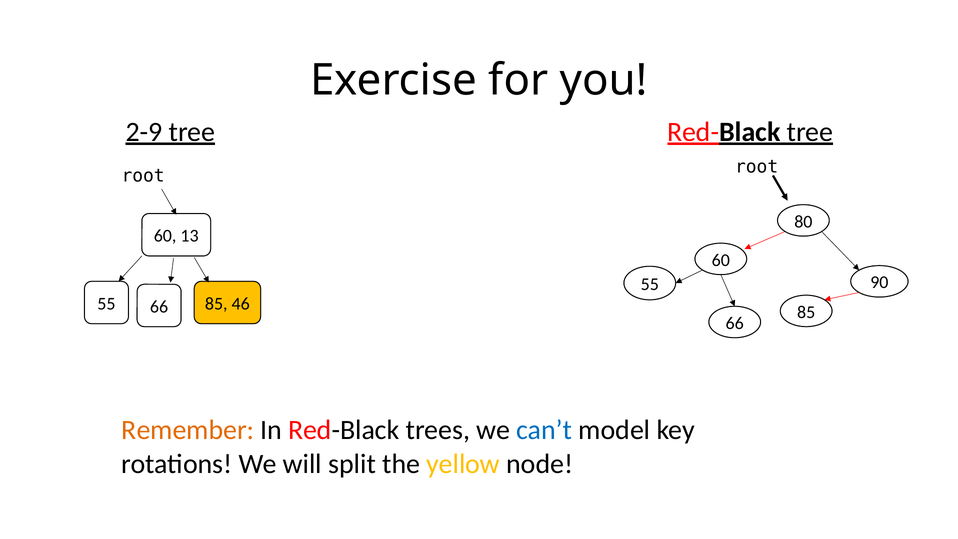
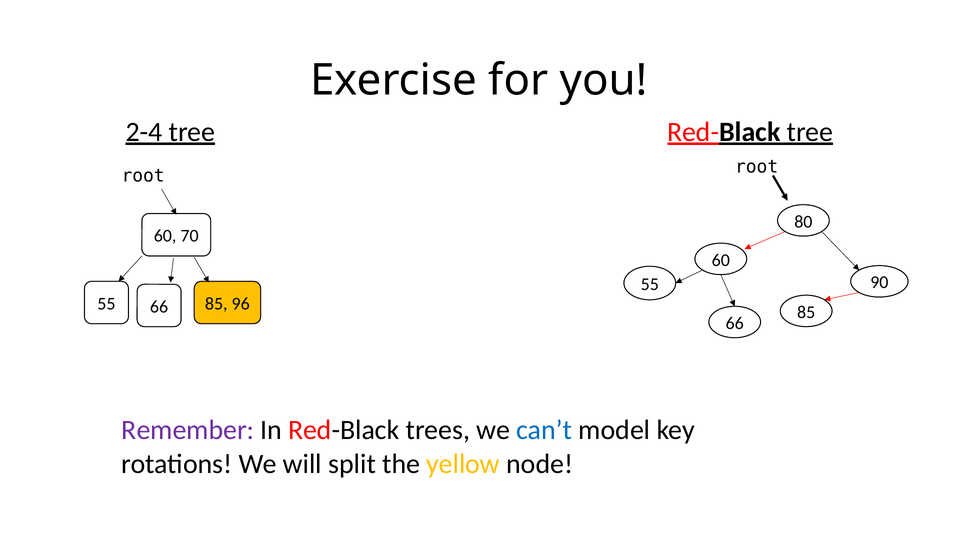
2-9: 2-9 -> 2-4 (144, 132)
13: 13 -> 70 (190, 236)
46: 46 -> 96 (241, 304)
Remember colour: orange -> purple (188, 430)
